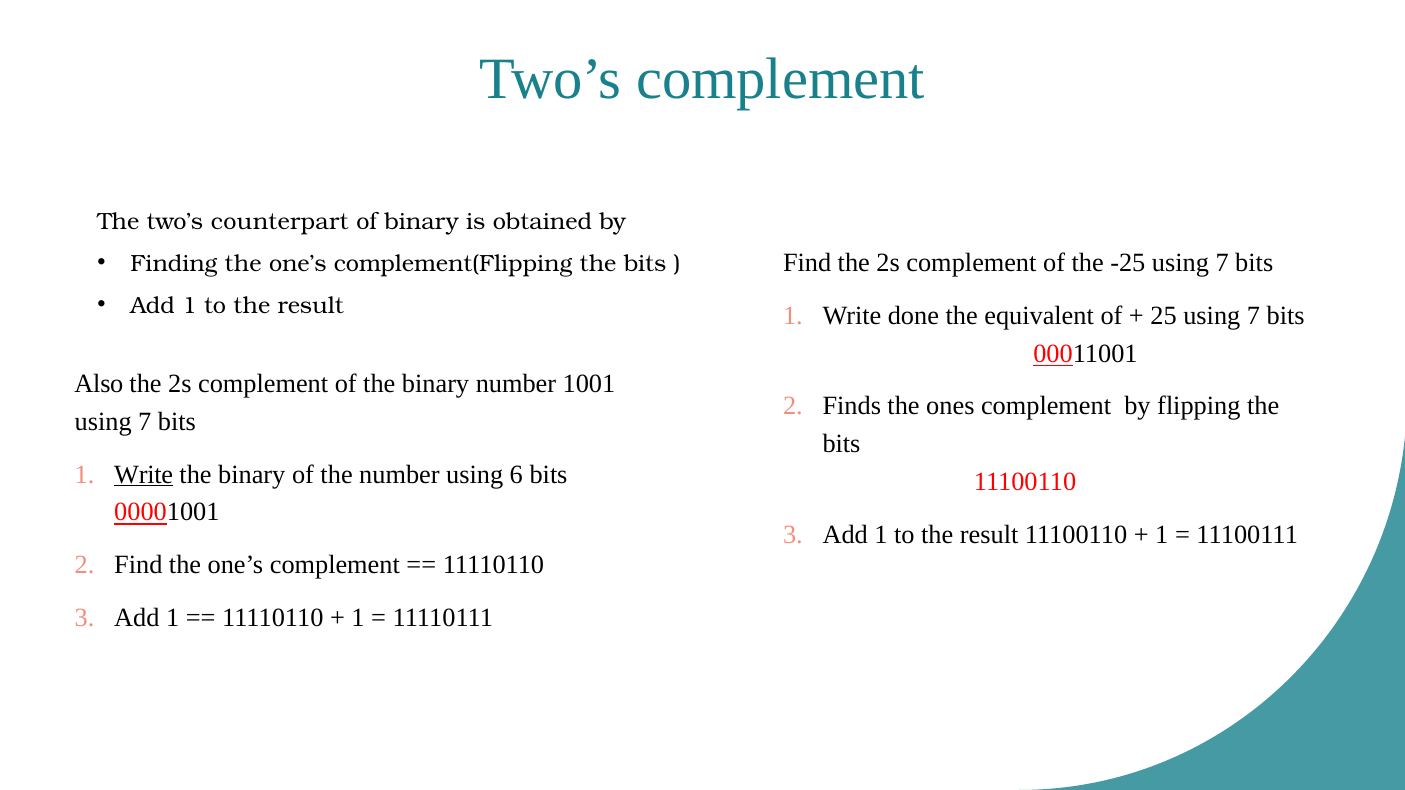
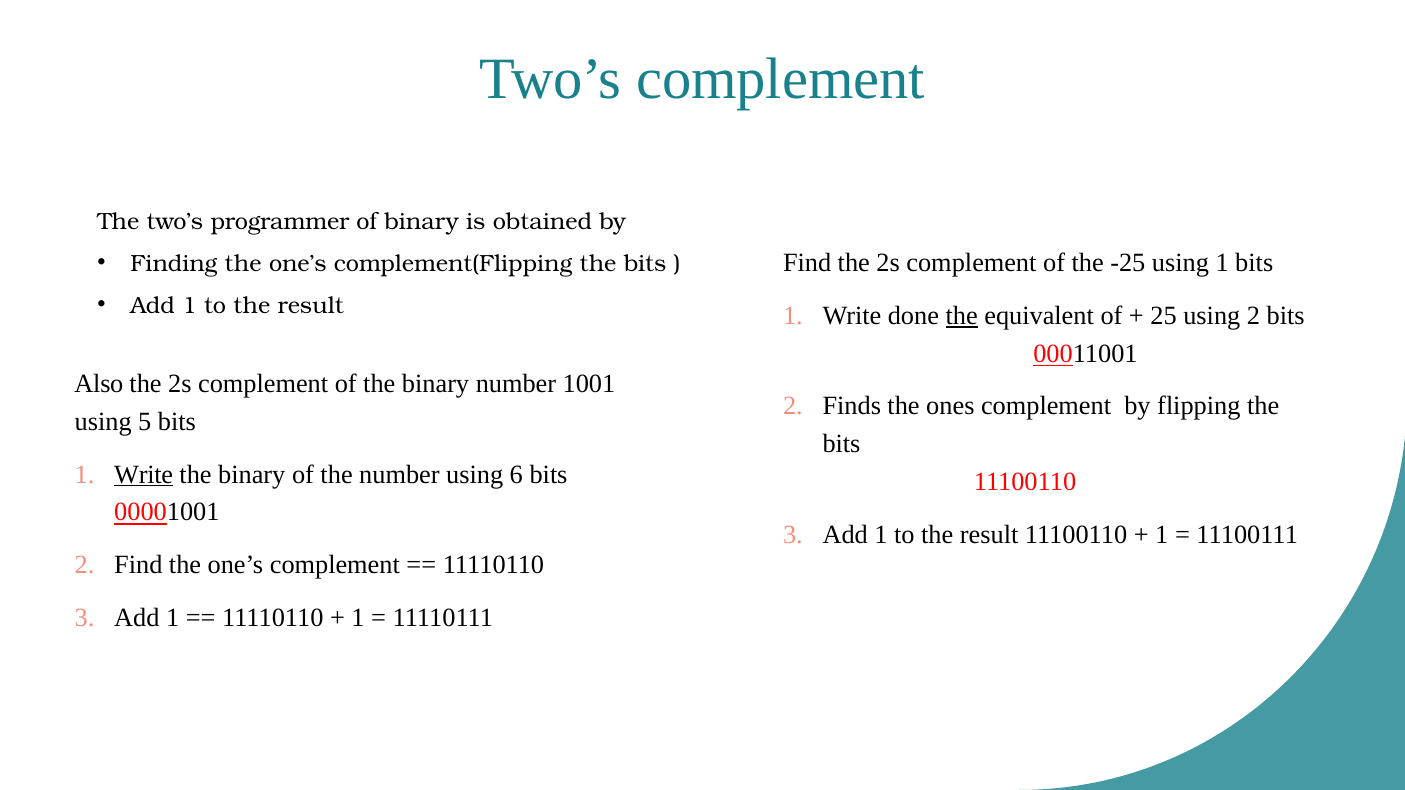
counterpart: counterpart -> programmer (280, 222)
-25 using 7: 7 -> 1 (1222, 263)
the underline: none -> present (962, 316)
25 using 7: 7 -> 2 (1253, 316)
7: 7 -> 5 (145, 422)
